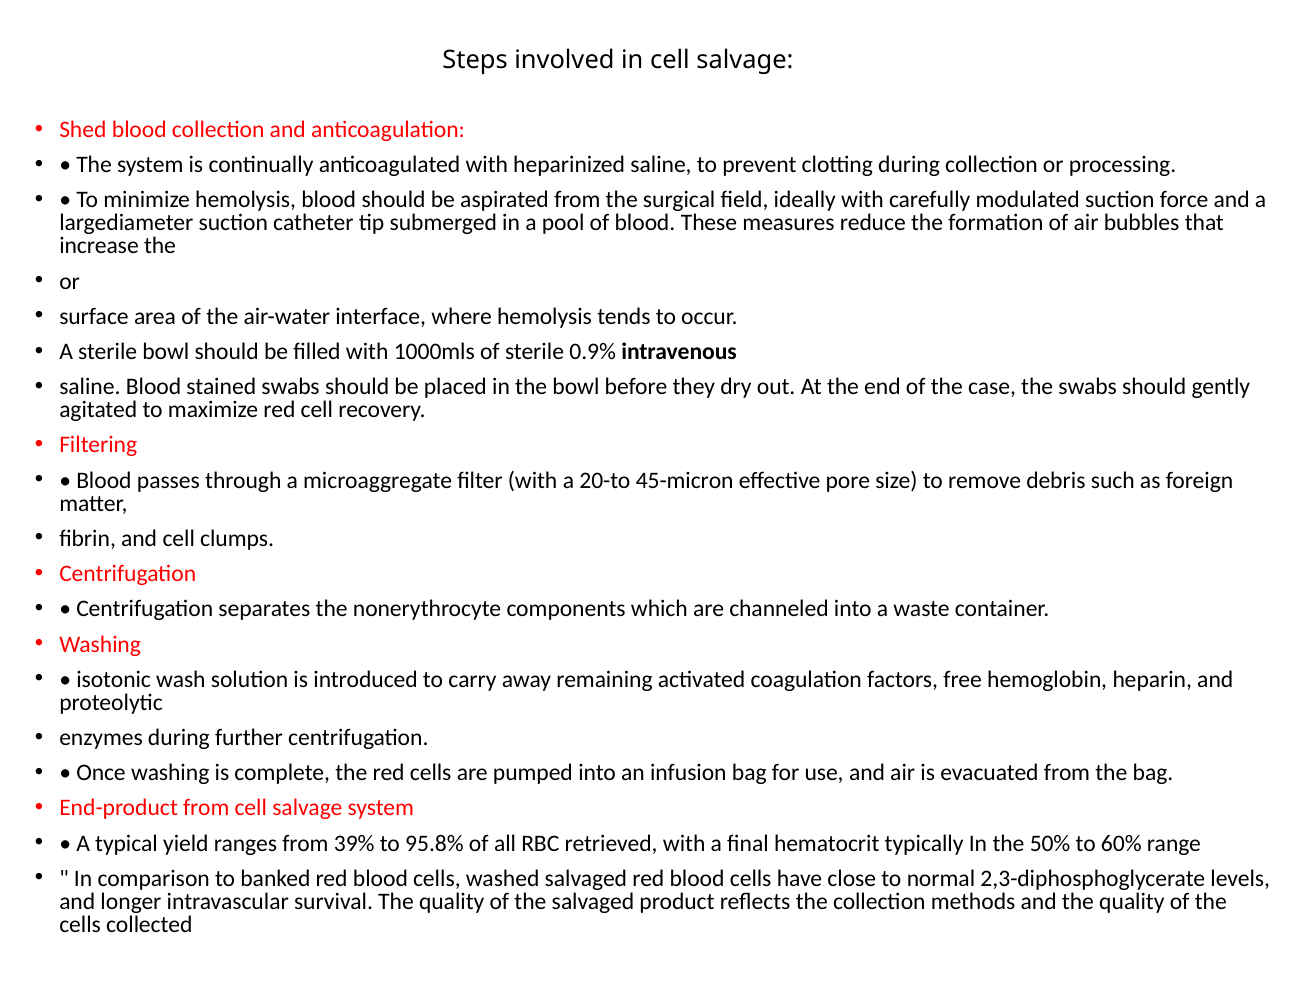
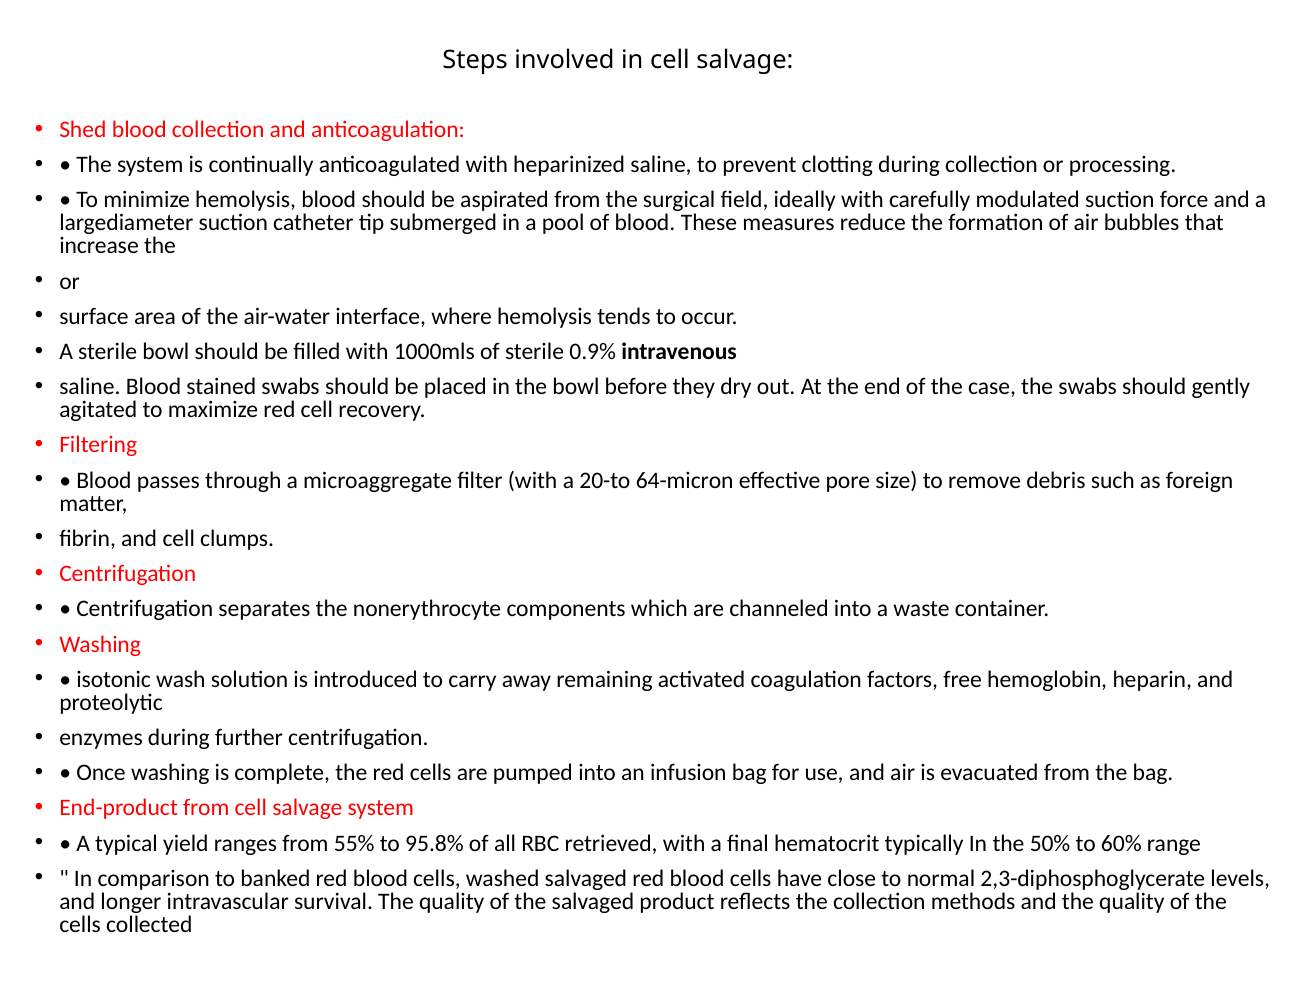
45-micron: 45-micron -> 64-micron (685, 480)
39%: 39% -> 55% (354, 843)
